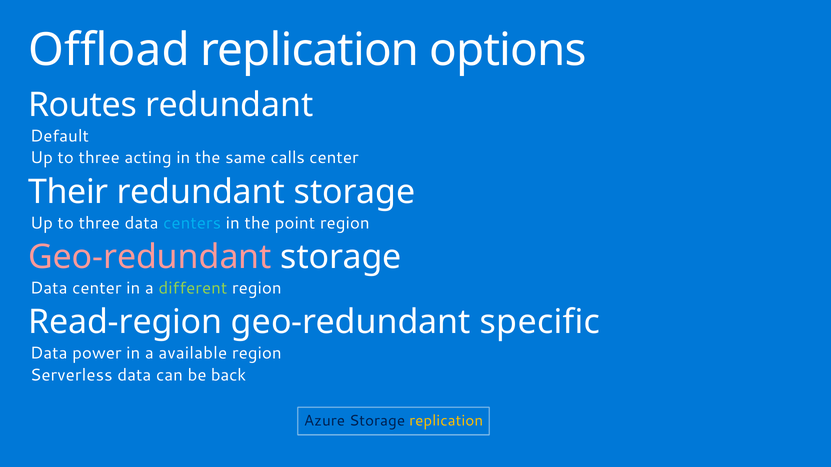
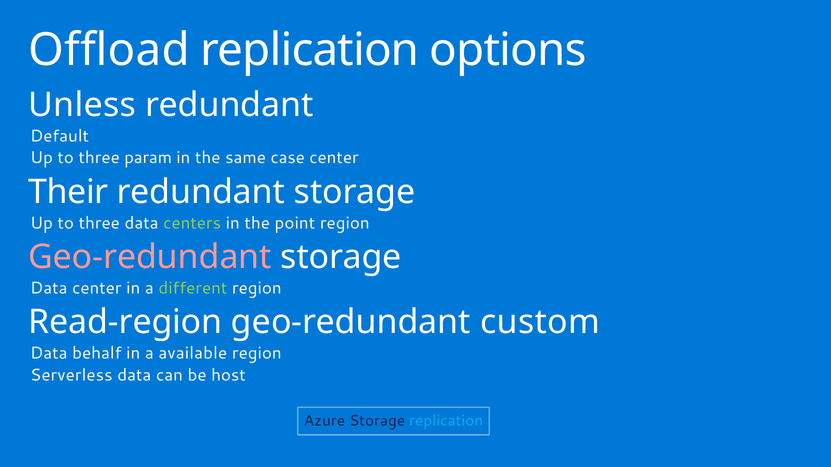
Routes: Routes -> Unless (82, 105)
acting: acting -> param (148, 158)
calls: calls -> case (288, 158)
centers colour: light blue -> light green (192, 223)
specific: specific -> custom (540, 322)
power: power -> behalf (97, 353)
back: back -> host (228, 375)
replication colour: yellow -> light blue (446, 421)
